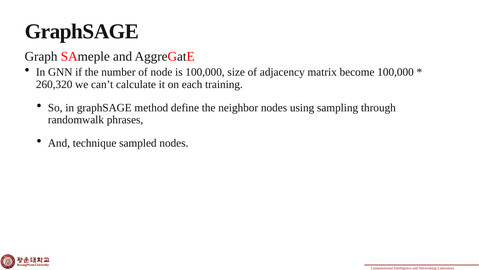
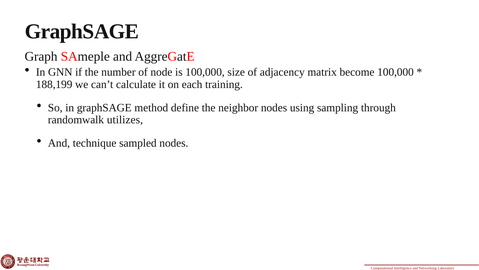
260,320: 260,320 -> 188,199 (54, 84)
phrases: phrases -> utilizes (125, 120)
